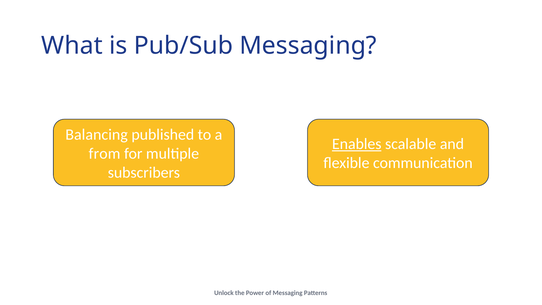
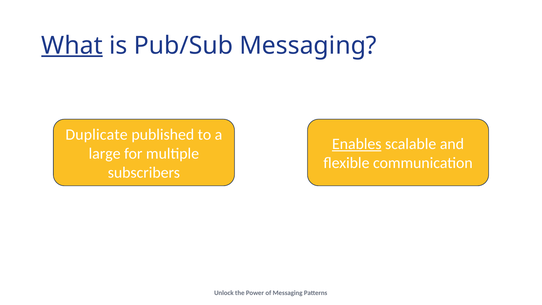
What underline: none -> present (72, 46)
Balancing: Balancing -> Duplicate (97, 135)
from: from -> large (105, 154)
